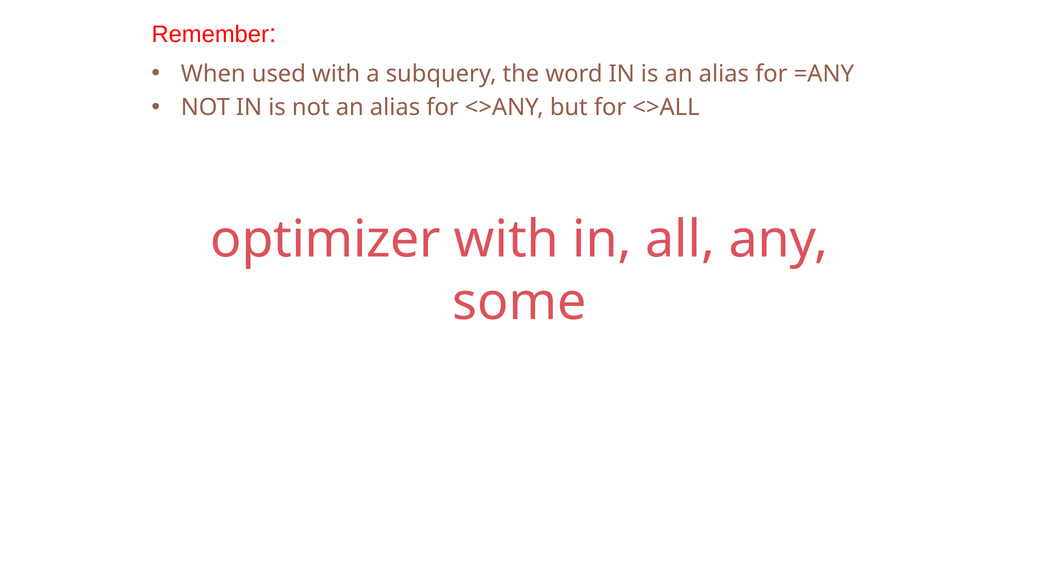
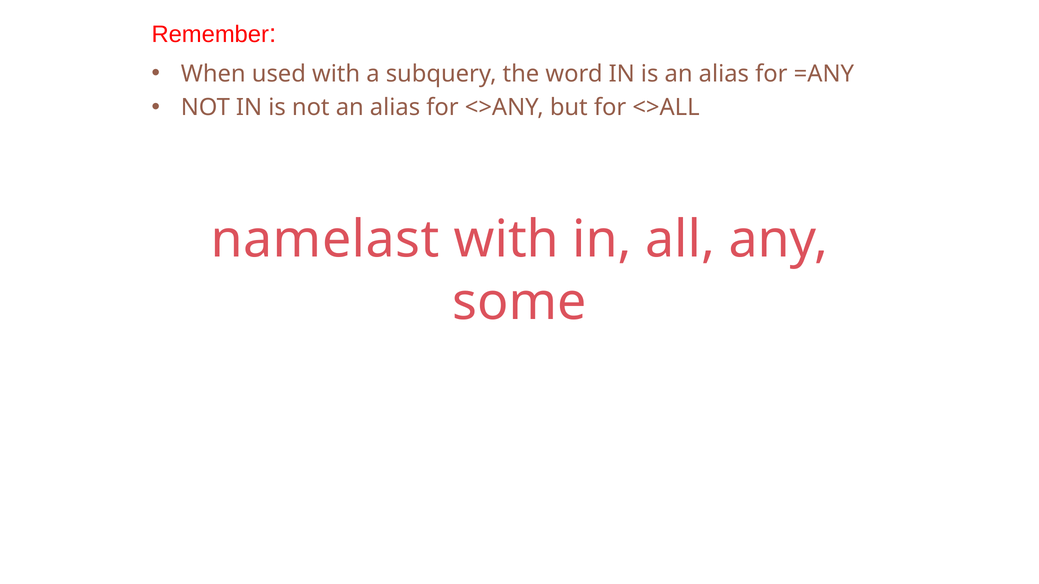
optimizer: optimizer -> namelast (325, 240)
